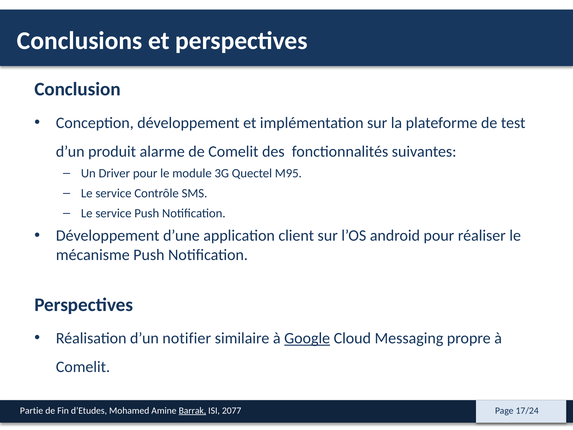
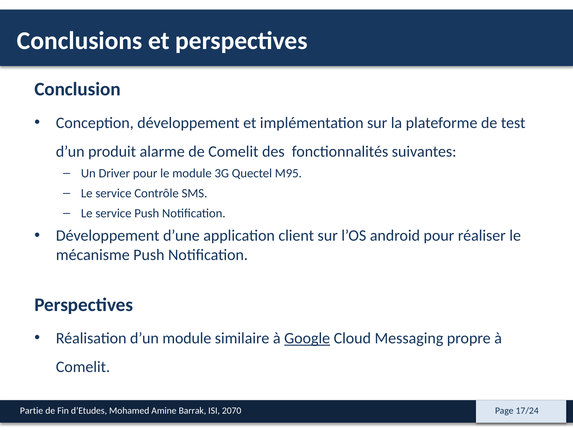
d’un notifier: notifier -> module (187, 338)
Barrak underline: present -> none (192, 410)
2077: 2077 -> 2070 (232, 410)
